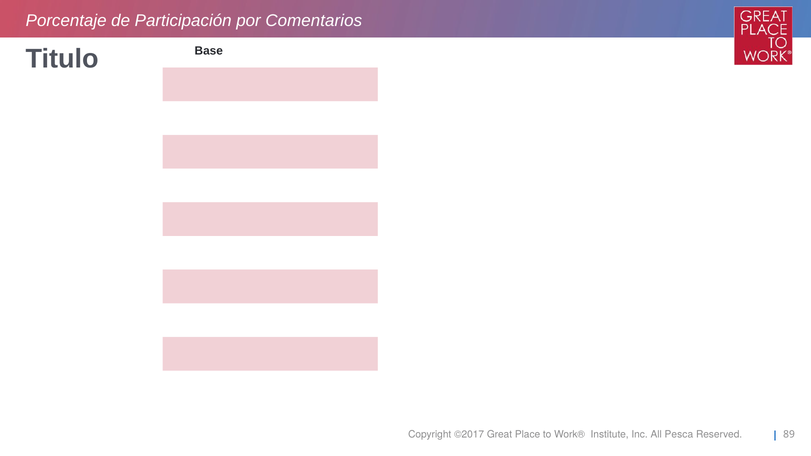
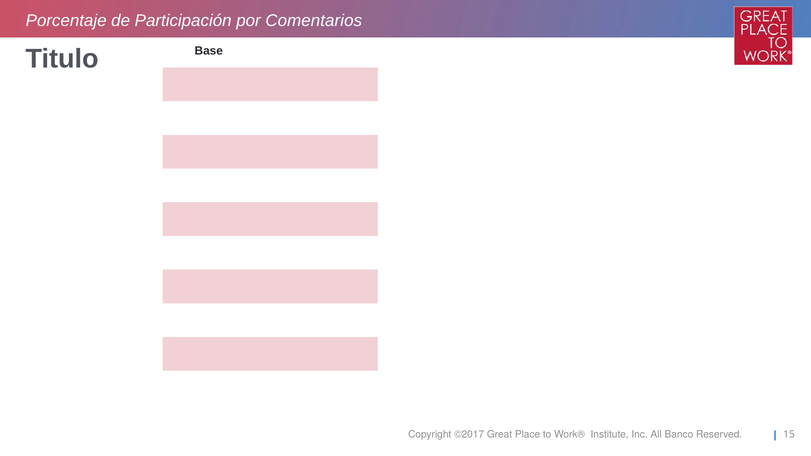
Pesca: Pesca -> Banco (679, 434)
89: 89 -> 15 (789, 435)
